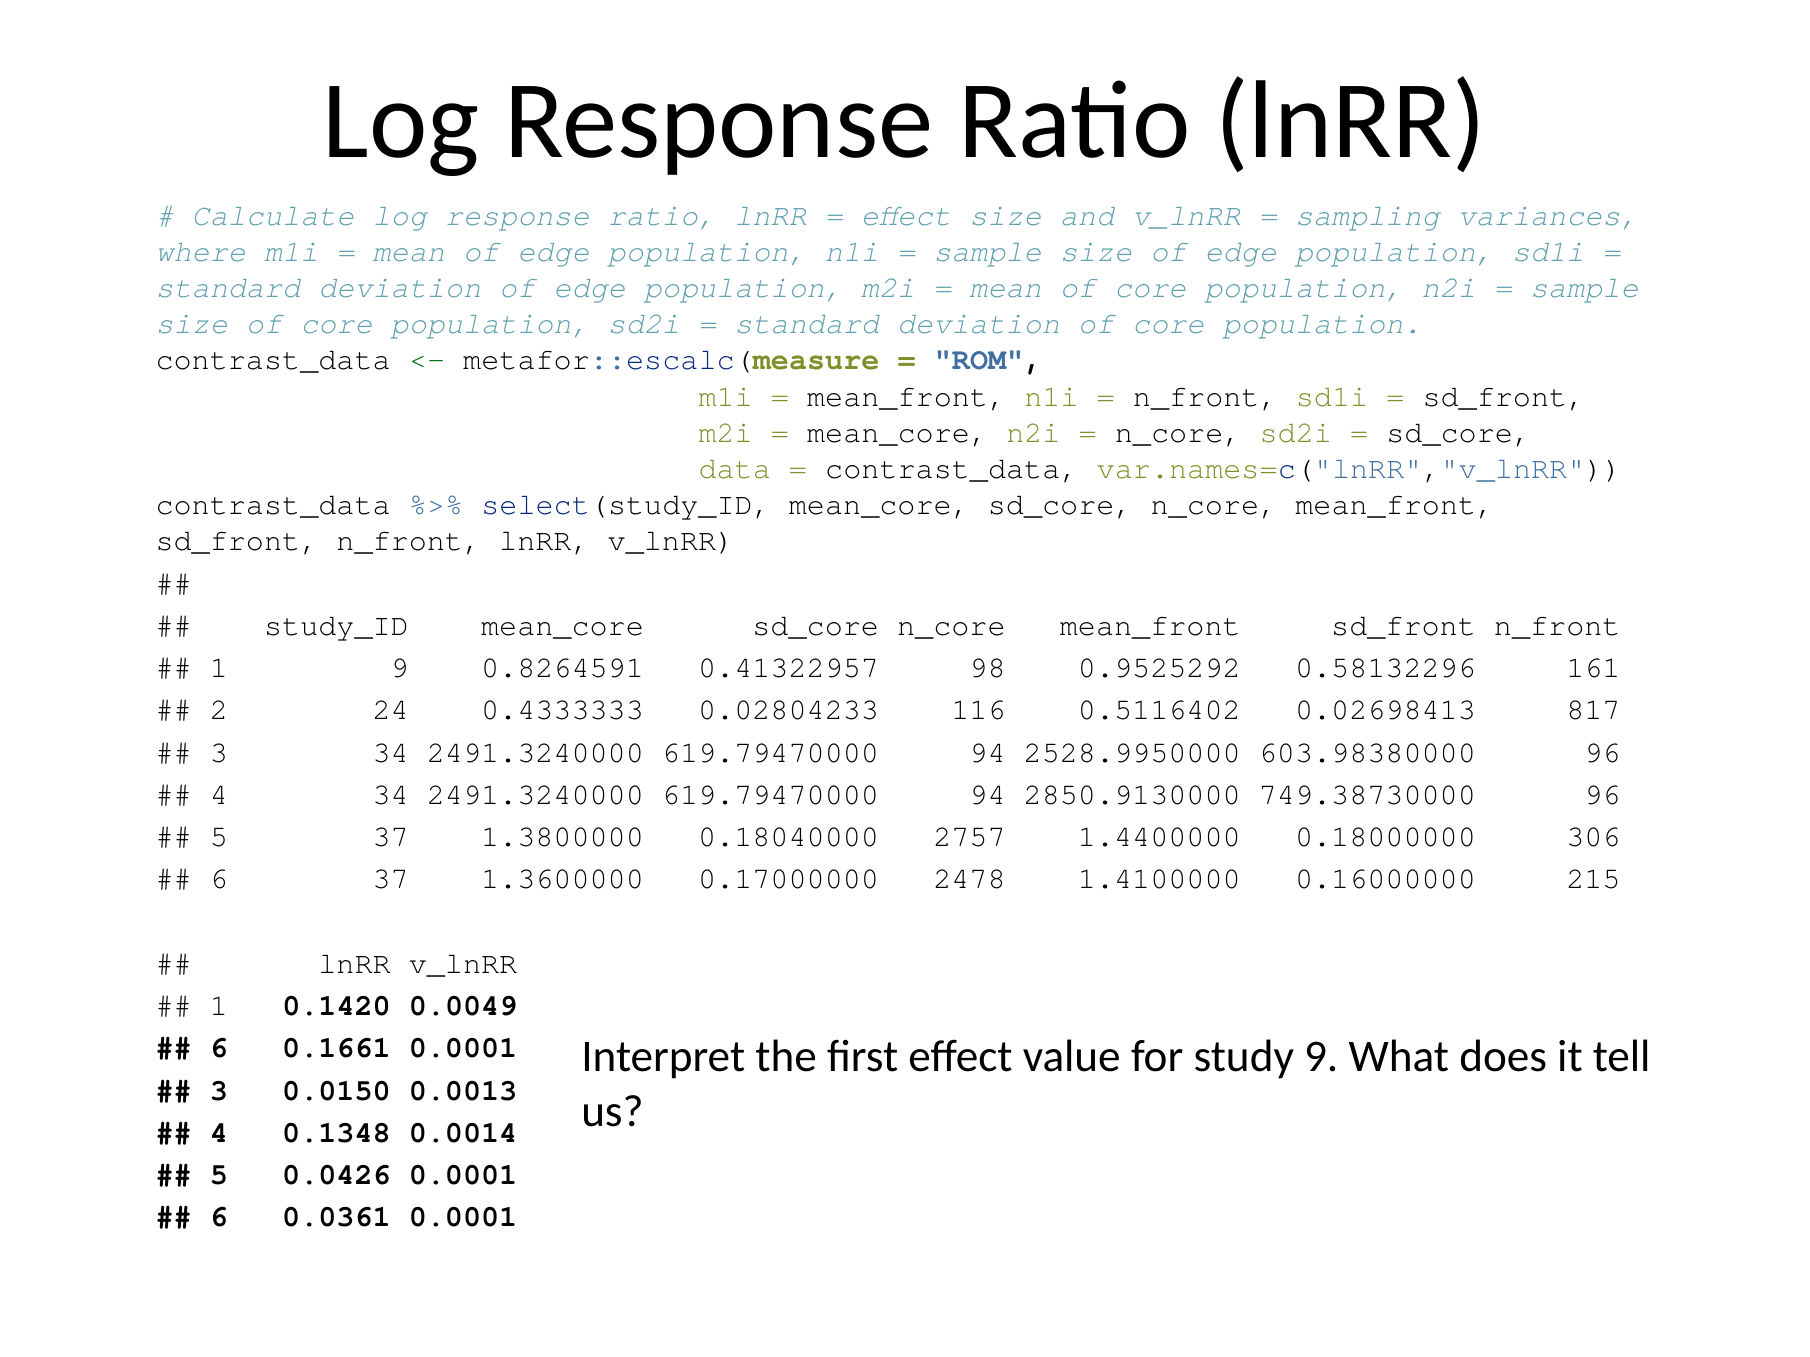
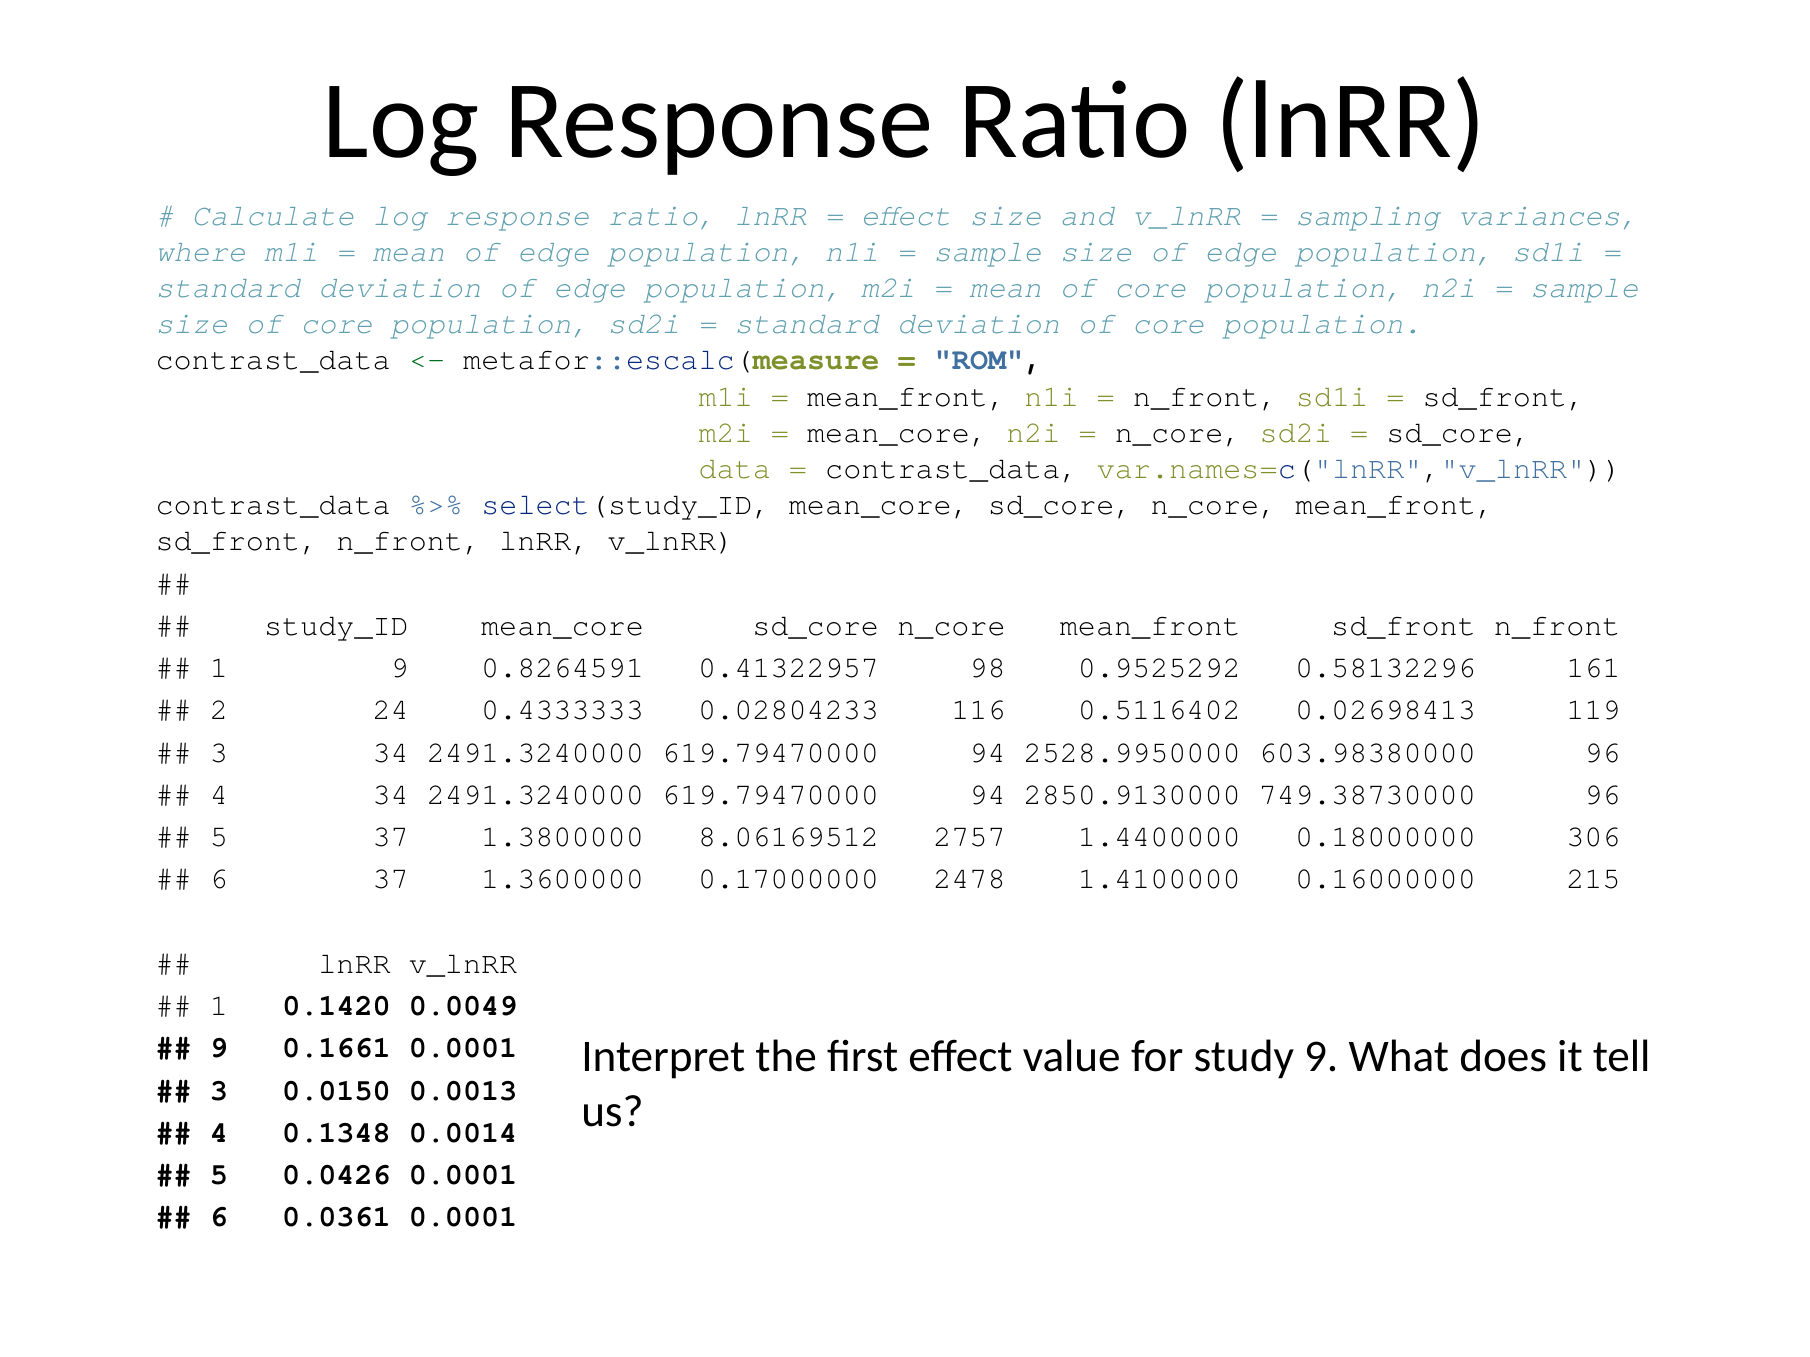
817: 817 -> 119 (1593, 710)
0.18040000: 0.18040000 -> 8.06169512 (789, 837)
6: 6 -> 9 (219, 1048)
